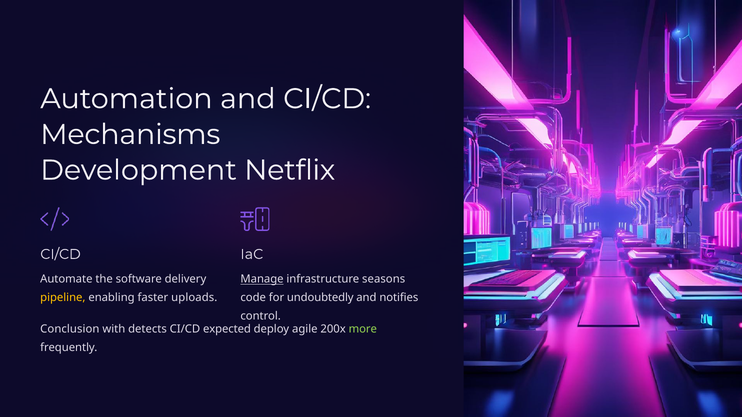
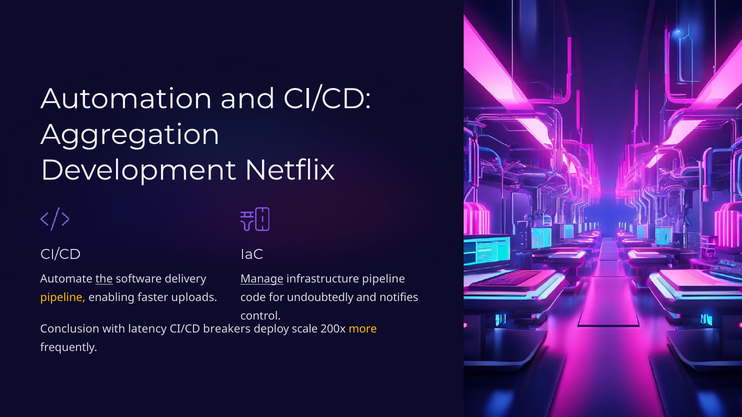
Mechanisms: Mechanisms -> Aggregation (130, 135)
the underline: none -> present (104, 279)
infrastructure seasons: seasons -> pipeline (384, 279)
detects: detects -> latency (147, 329)
expected: expected -> breakers (227, 329)
agile: agile -> scale (305, 329)
more colour: light green -> yellow (363, 329)
